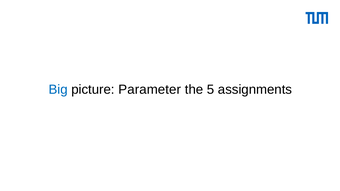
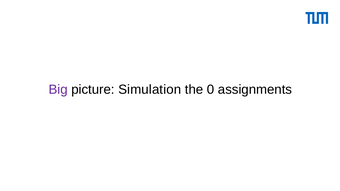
Big colour: blue -> purple (58, 90)
Parameter: Parameter -> Simulation (150, 90)
5: 5 -> 0 (211, 90)
